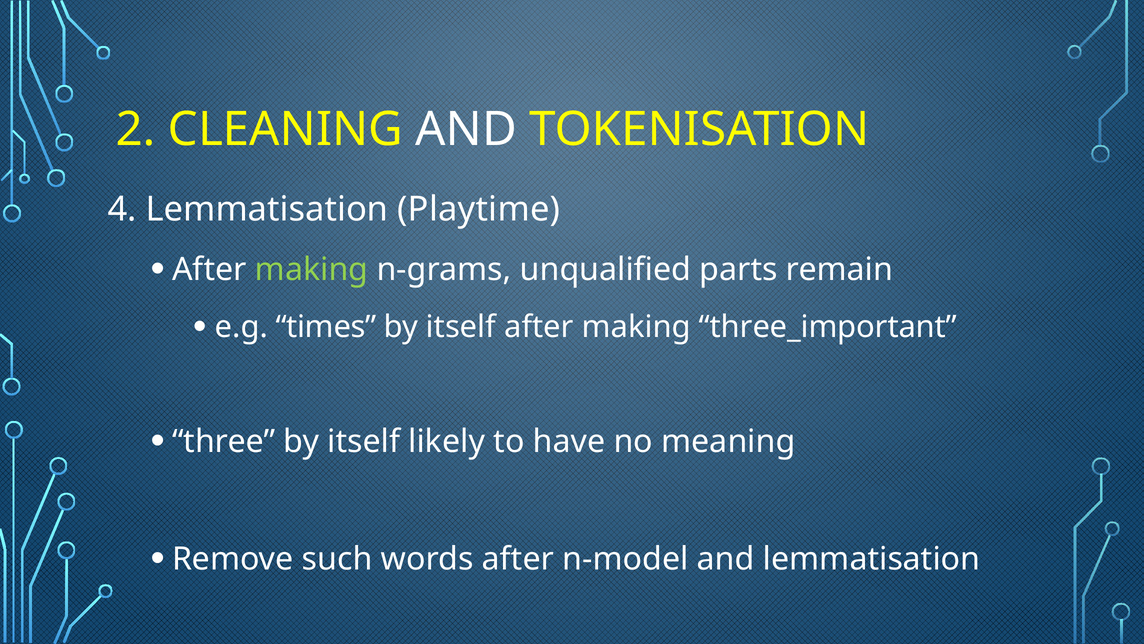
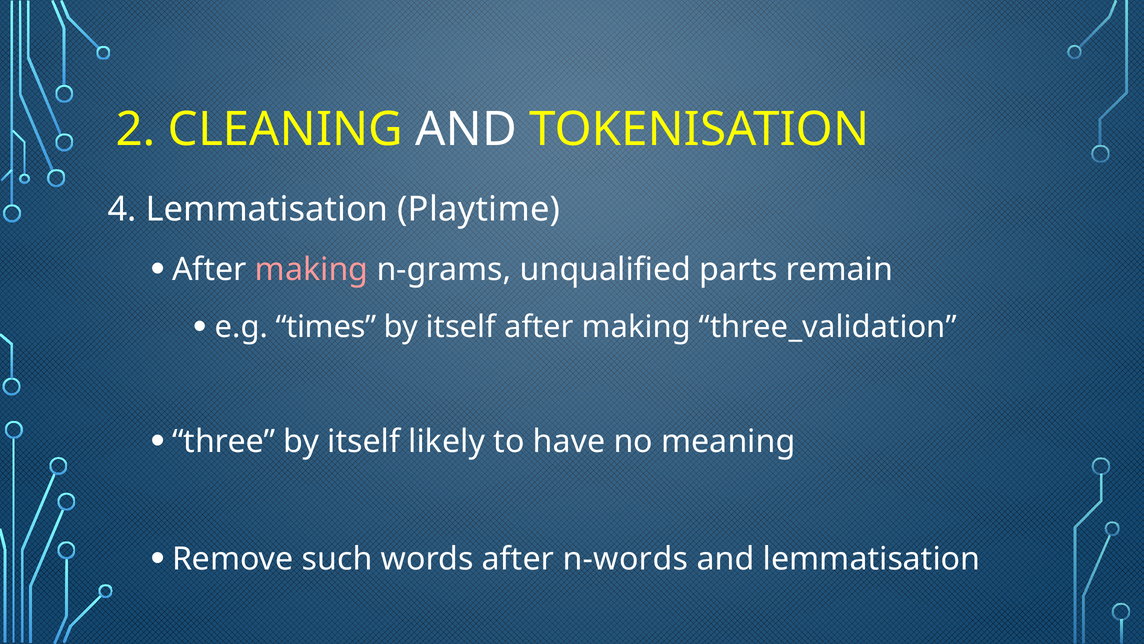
making colour: light green -> pink (312, 269)
three_important: three_important -> three_validation (828, 327)
n-model: n-model -> n-words (625, 559)
